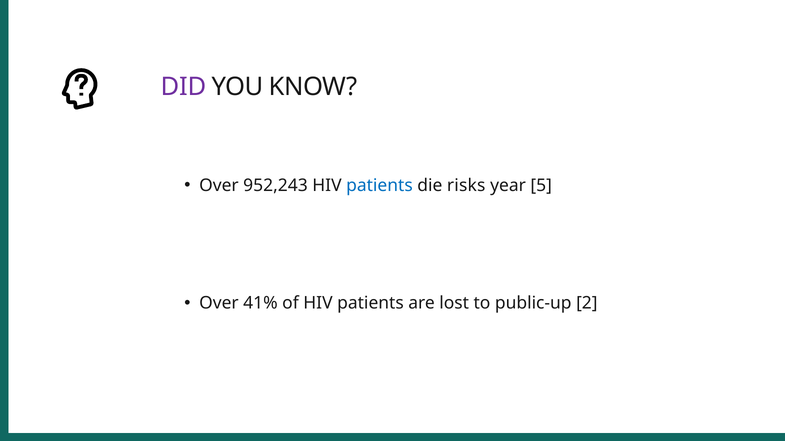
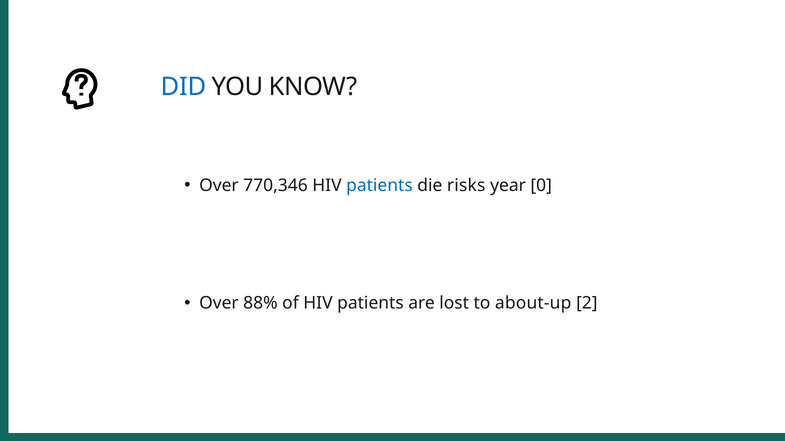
DID colour: purple -> blue (184, 87)
952,243: 952,243 -> 770,346 (275, 186)
5: 5 -> 0 (541, 186)
41%: 41% -> 88% (260, 304)
public-up: public-up -> about-up (533, 304)
